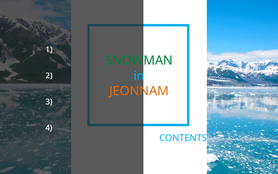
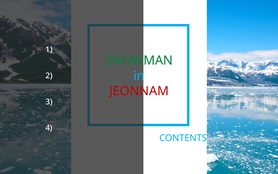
JEONNAM colour: orange -> red (139, 91)
